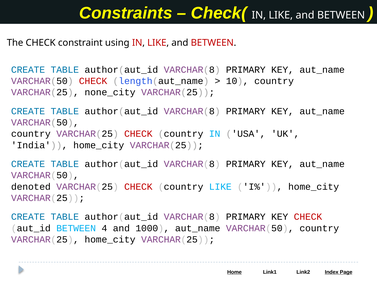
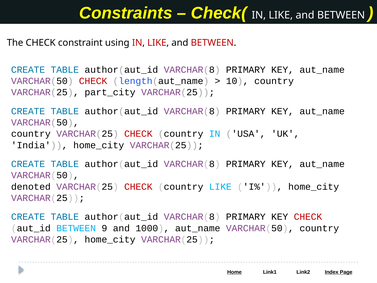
none_city: none_city -> part_city (110, 92)
4: 4 -> 9 (104, 228)
